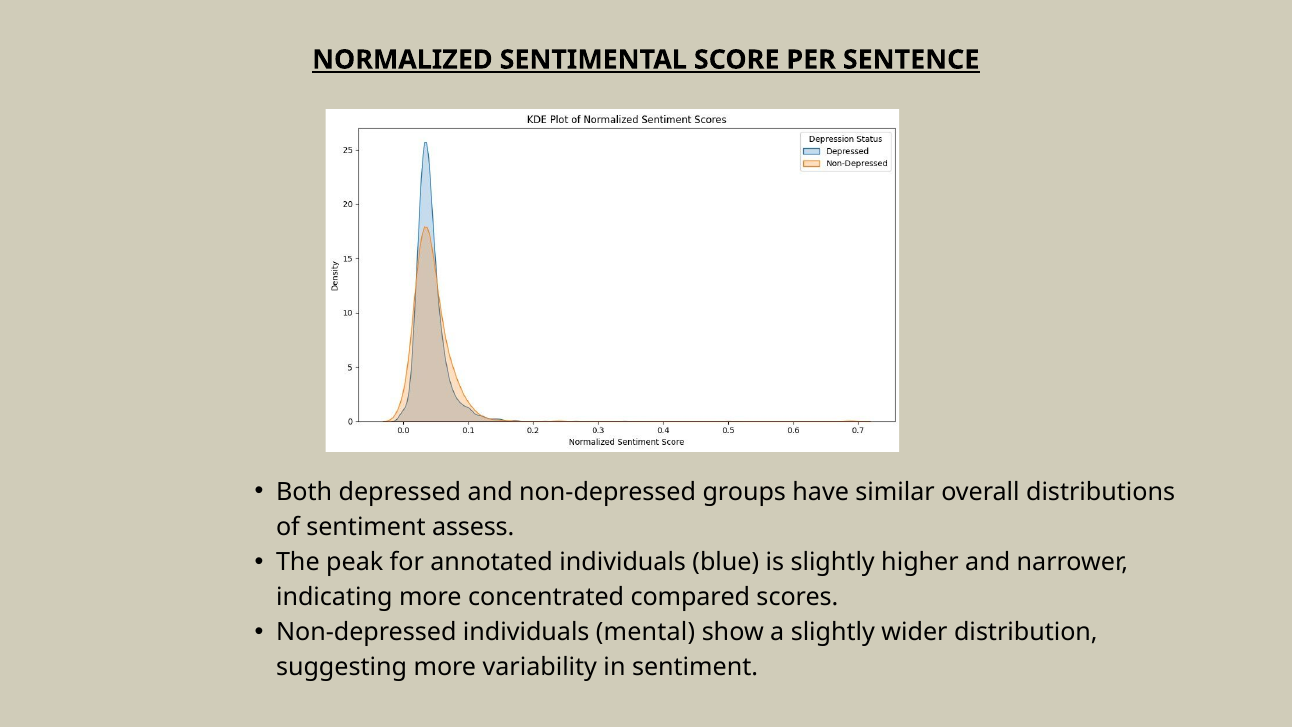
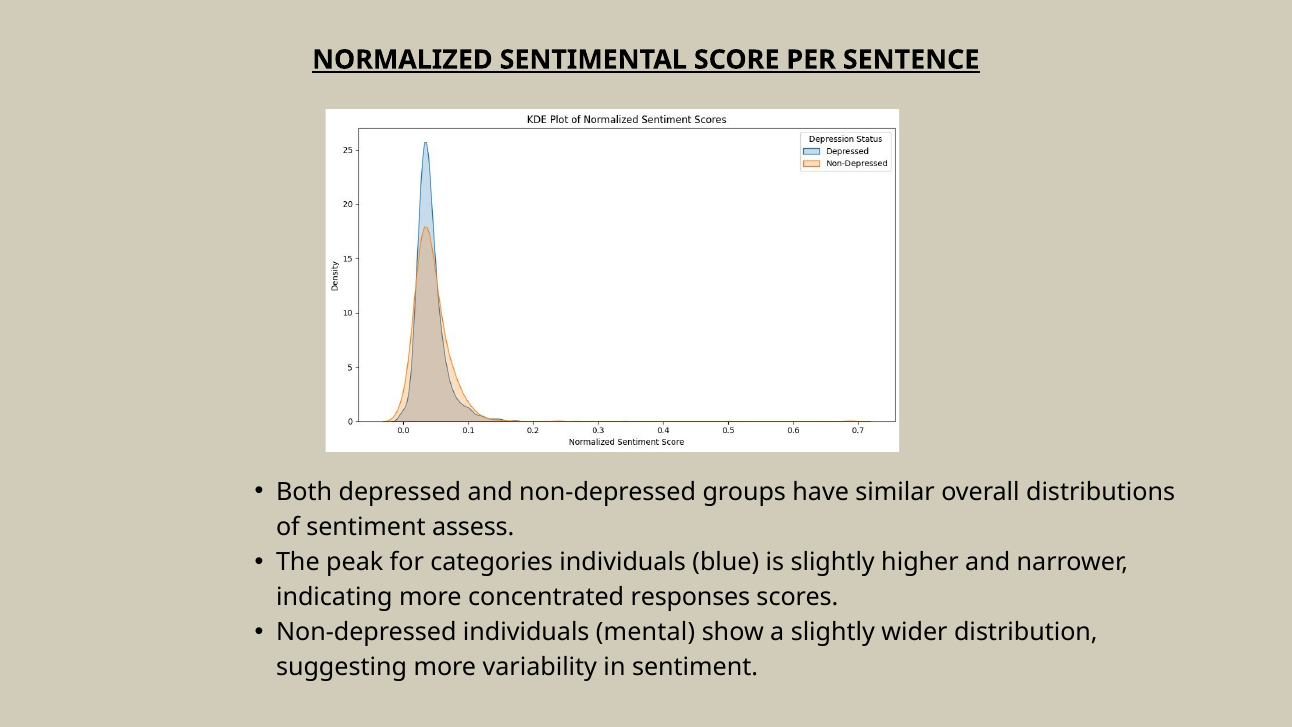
annotated: annotated -> categories (492, 562)
compared: compared -> responses (690, 597)
